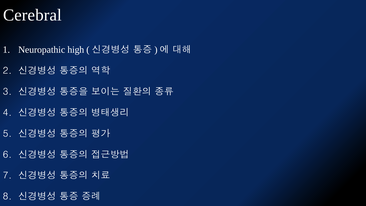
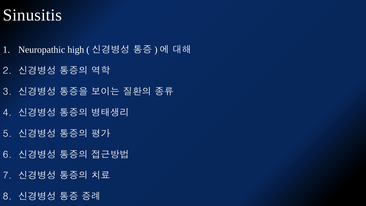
Cerebral: Cerebral -> Sinusitis (32, 15)
